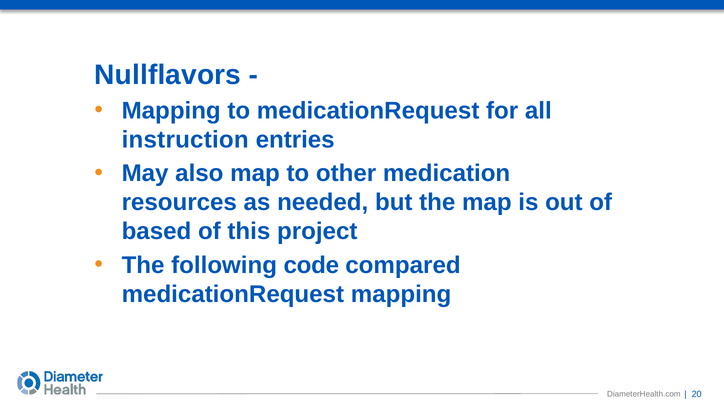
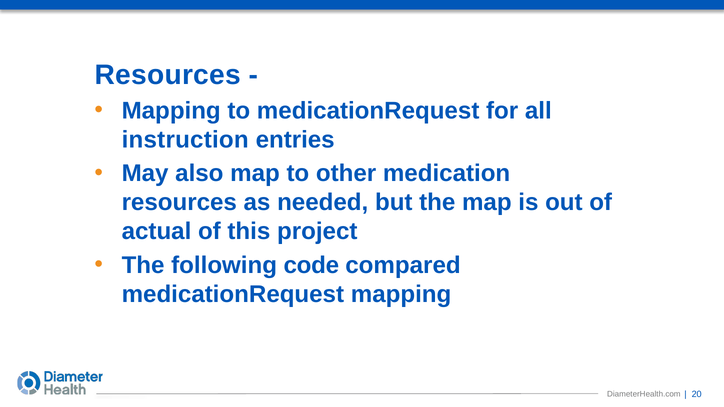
Nullflavors: Nullflavors -> Resources (168, 75)
based: based -> actual (156, 231)
